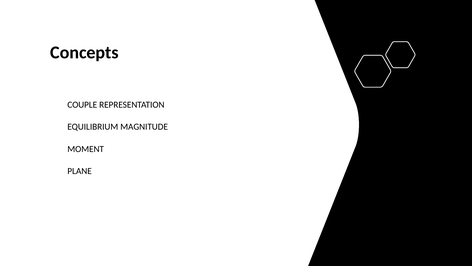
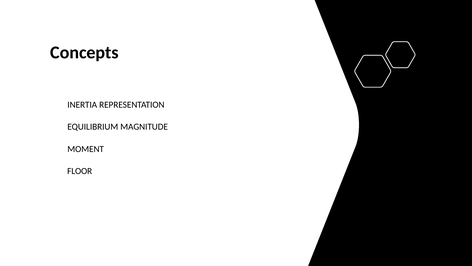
COUPLE: COUPLE -> INERTIA (82, 105)
PLANE: PLANE -> FLOOR (80, 171)
